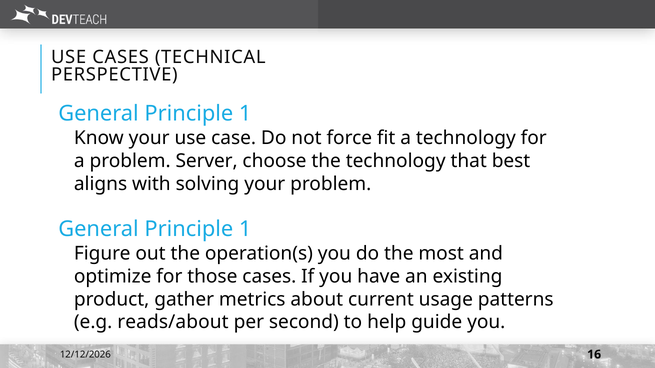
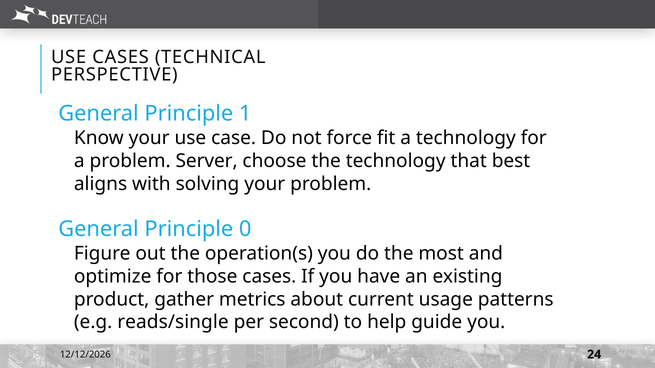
1: 1 -> 0 (245, 229)
reads/about: reads/about -> reads/single (173, 323)
16: 16 -> 24 (594, 355)
